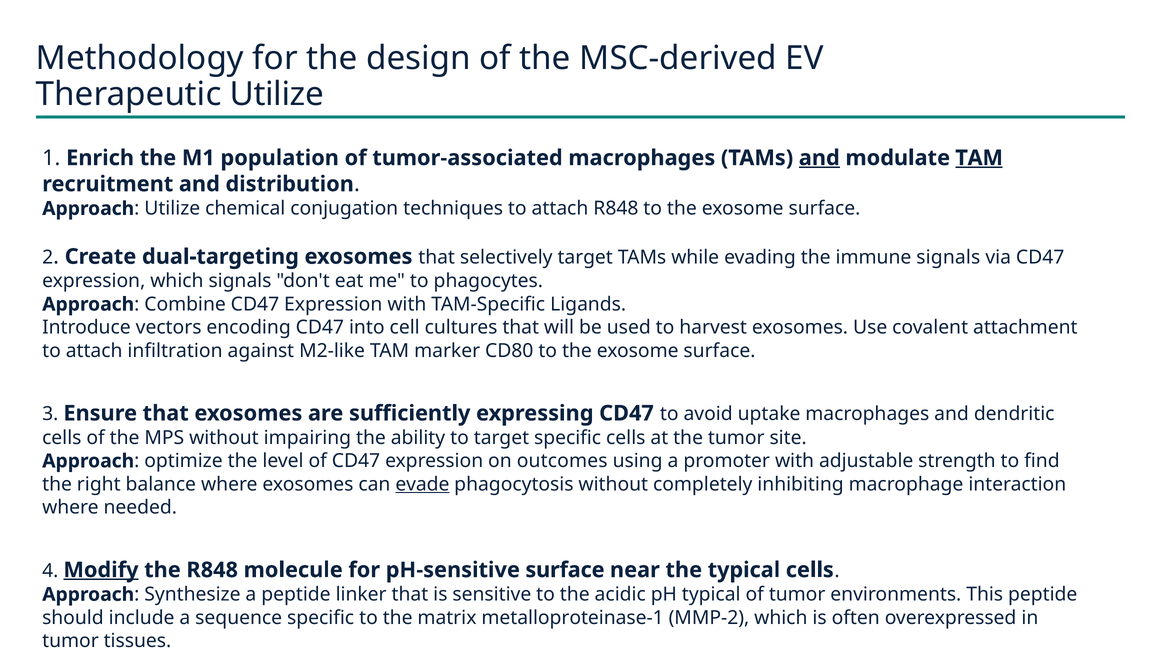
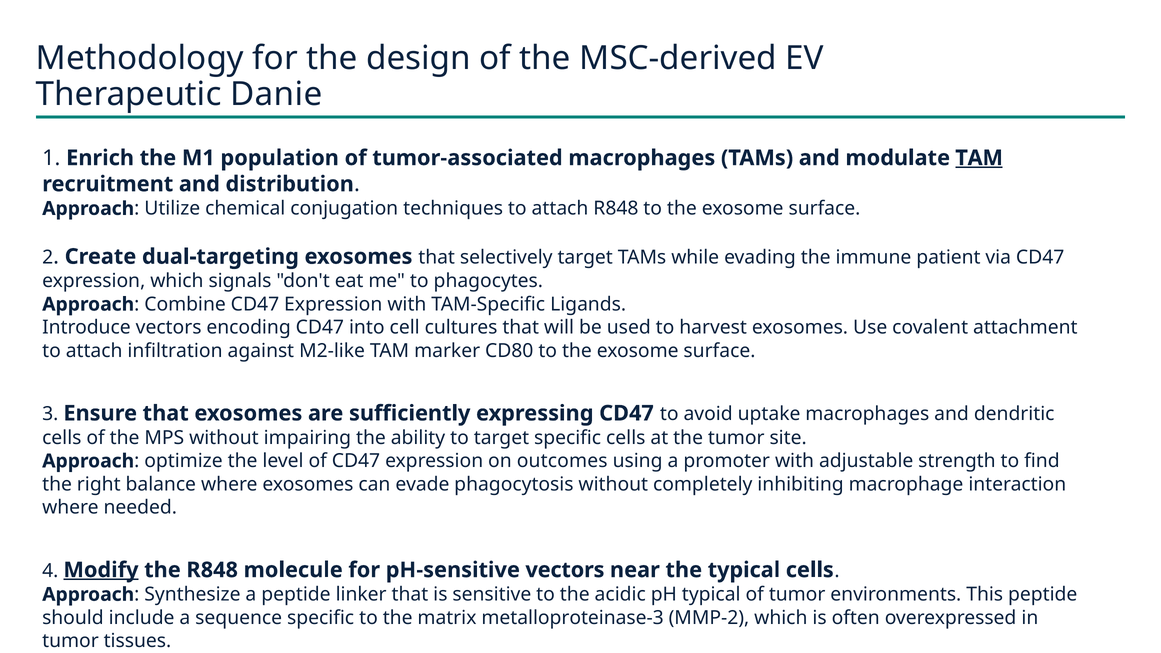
Therapeutic Utilize: Utilize -> Danie (276, 94)
and underline: present -> none (819, 158)
immune signals: signals -> patient (948, 257)
evade underline: present -> none (422, 484)
pH-sensitive surface: surface -> vectors (565, 570)
metalloproteinase-1: metalloproteinase-1 -> metalloproteinase-3 (573, 618)
